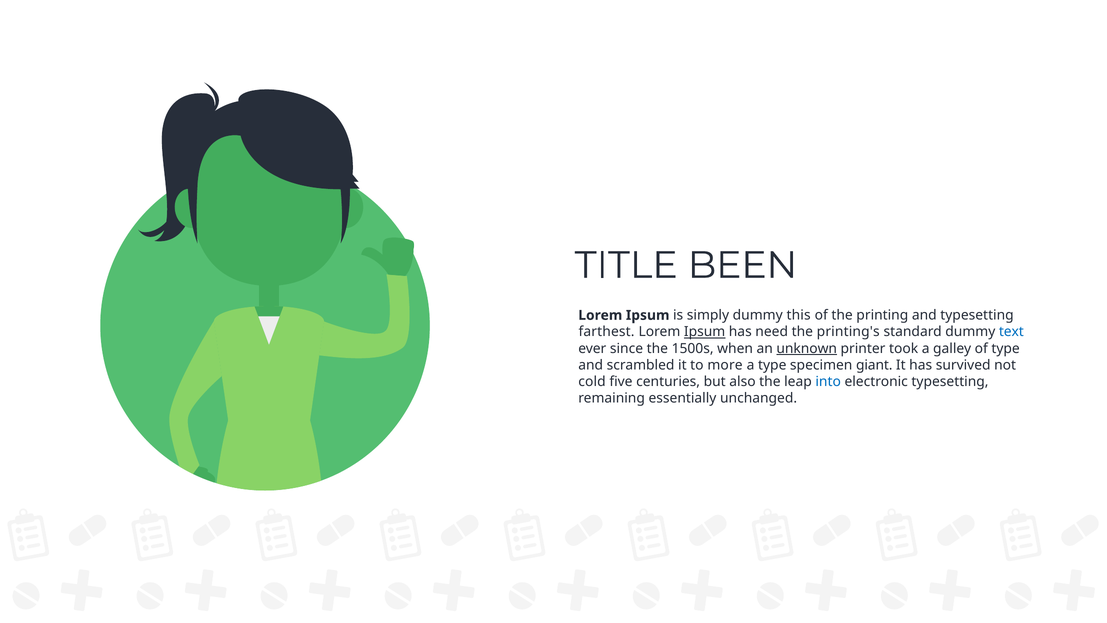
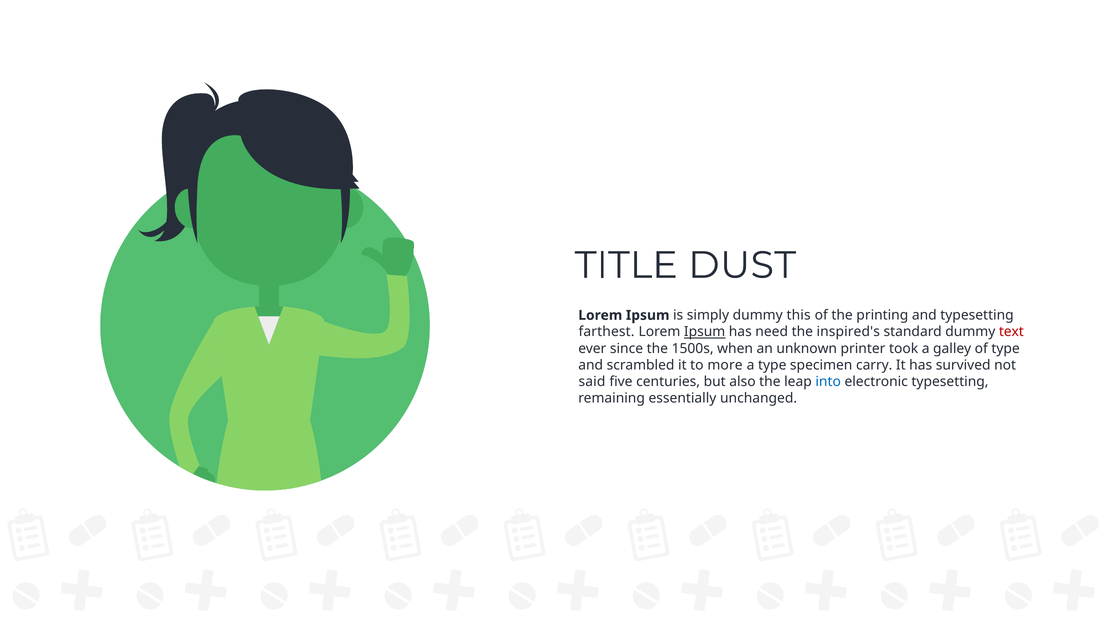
BEEN: BEEN -> DUST (742, 265)
printing's: printing's -> inspired's (848, 332)
text colour: blue -> red (1011, 332)
unknown underline: present -> none (807, 348)
giant: giant -> carry (874, 365)
cold: cold -> said (592, 382)
